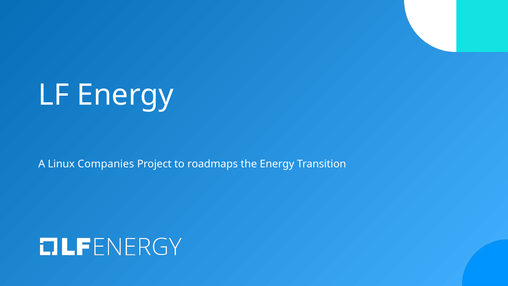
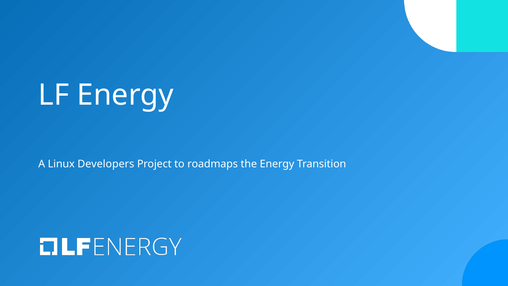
Companies: Companies -> Developers (106, 164)
